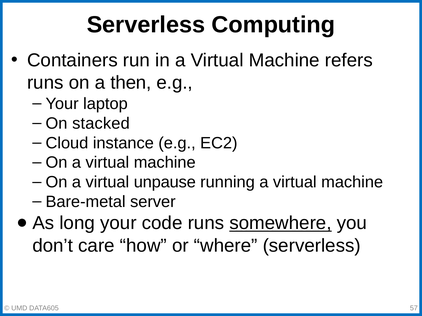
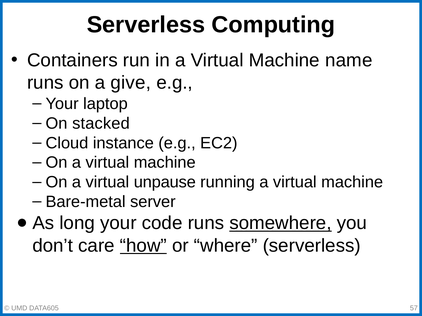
refers: refers -> name (349, 60)
then: then -> give (131, 83)
how underline: none -> present (143, 246)
